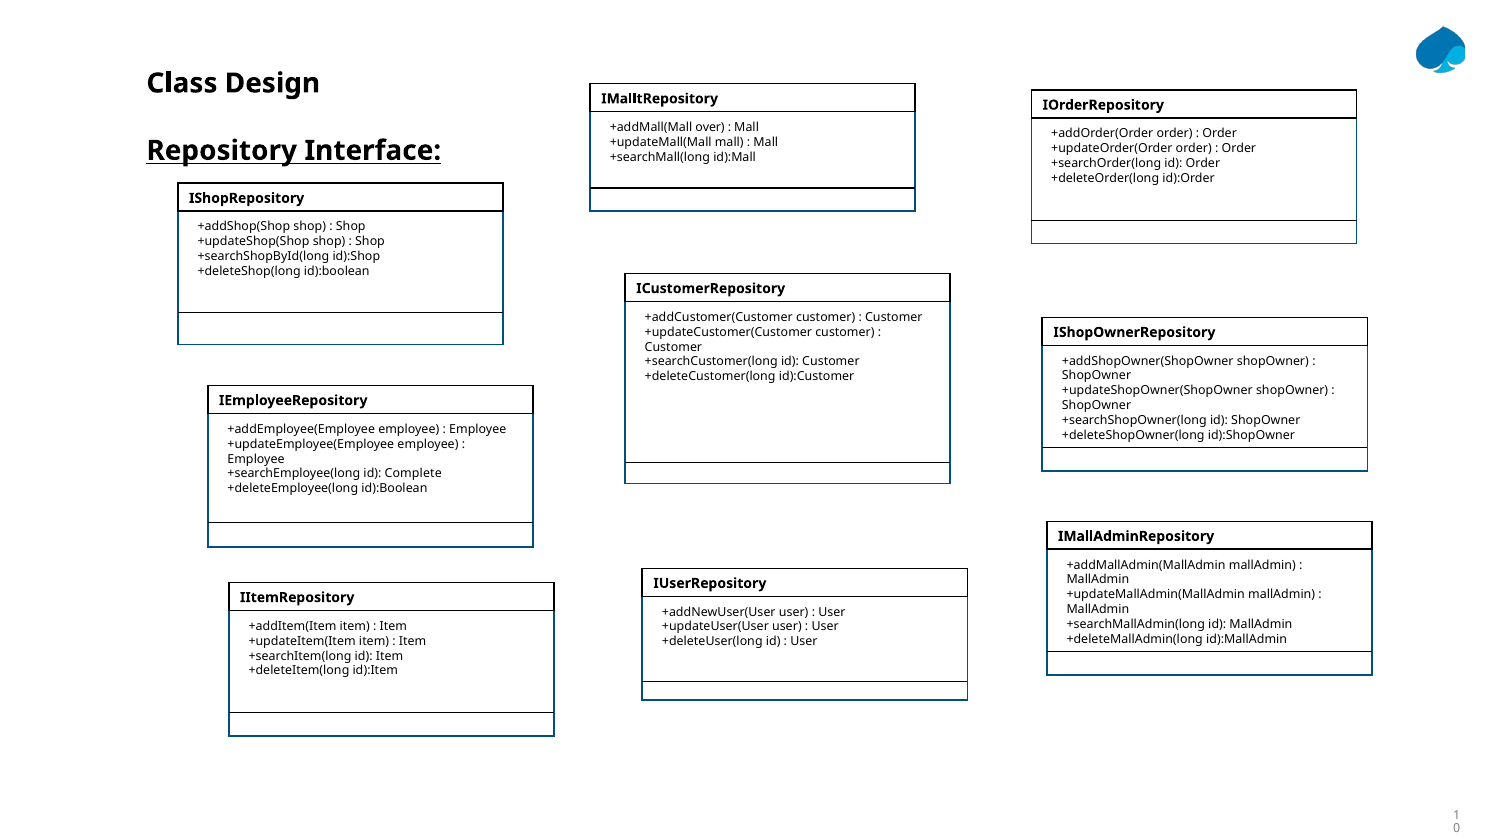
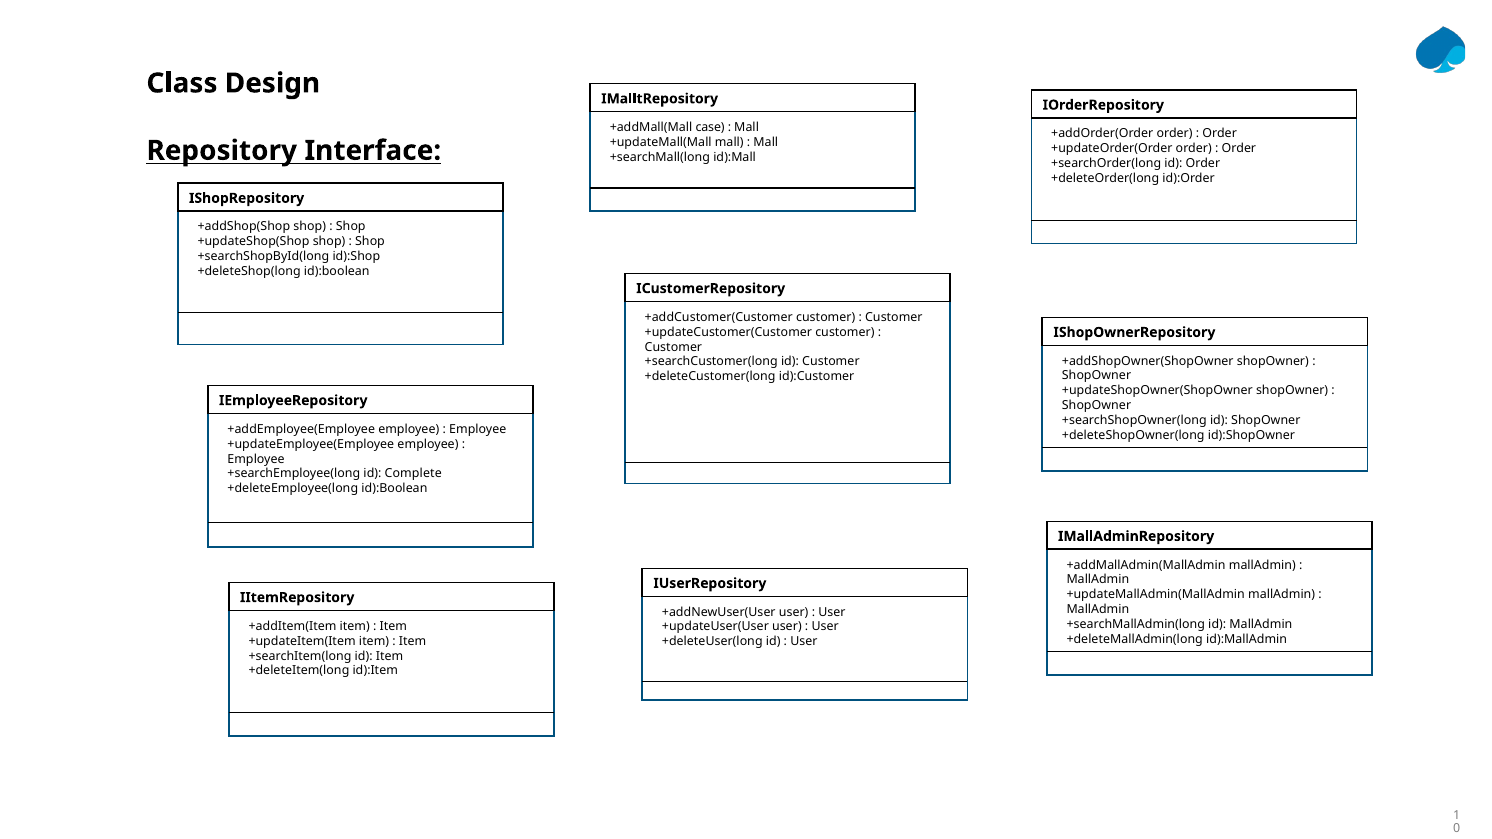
over: over -> case (710, 127)
